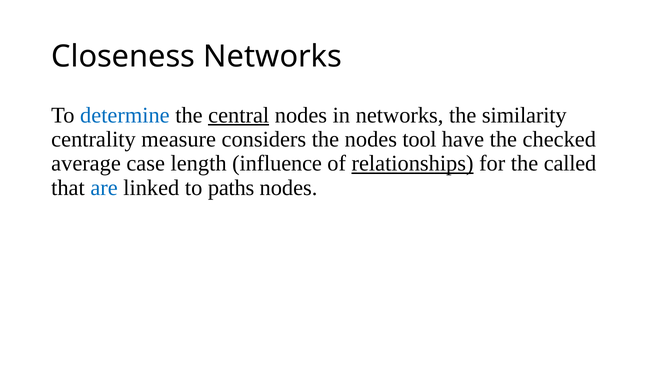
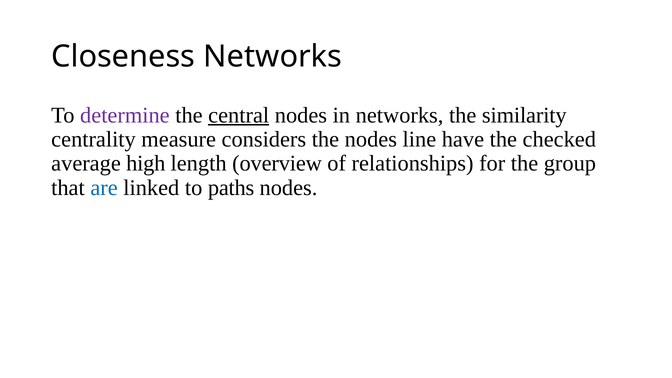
determine colour: blue -> purple (125, 115)
tool: tool -> line (419, 139)
case: case -> high (146, 164)
influence: influence -> overview (277, 164)
relationships underline: present -> none (413, 164)
called: called -> group (570, 164)
